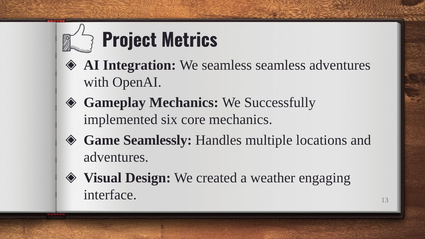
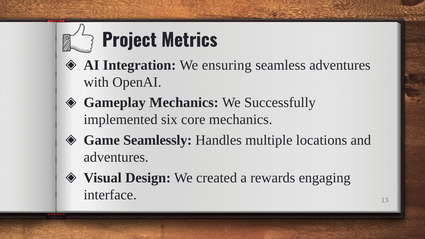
We seamless: seamless -> ensuring (227, 65)
weather: weather -> rewards (273, 178)
